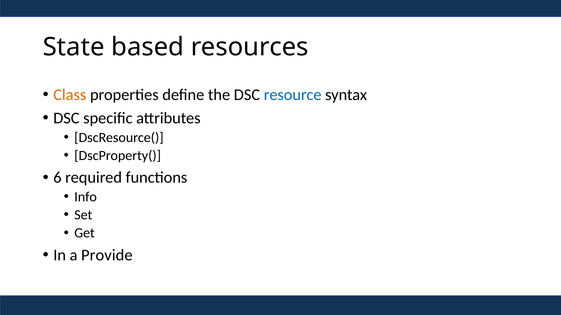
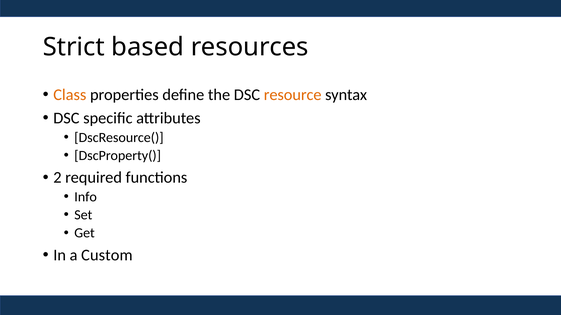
State: State -> Strict (74, 47)
resource colour: blue -> orange (293, 95)
6: 6 -> 2 (57, 178)
Provide: Provide -> Custom (107, 256)
